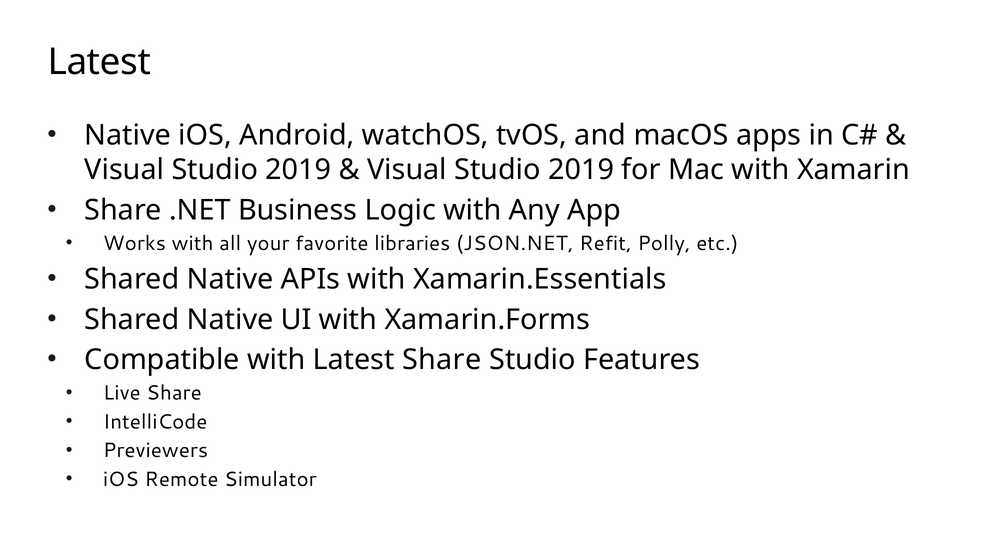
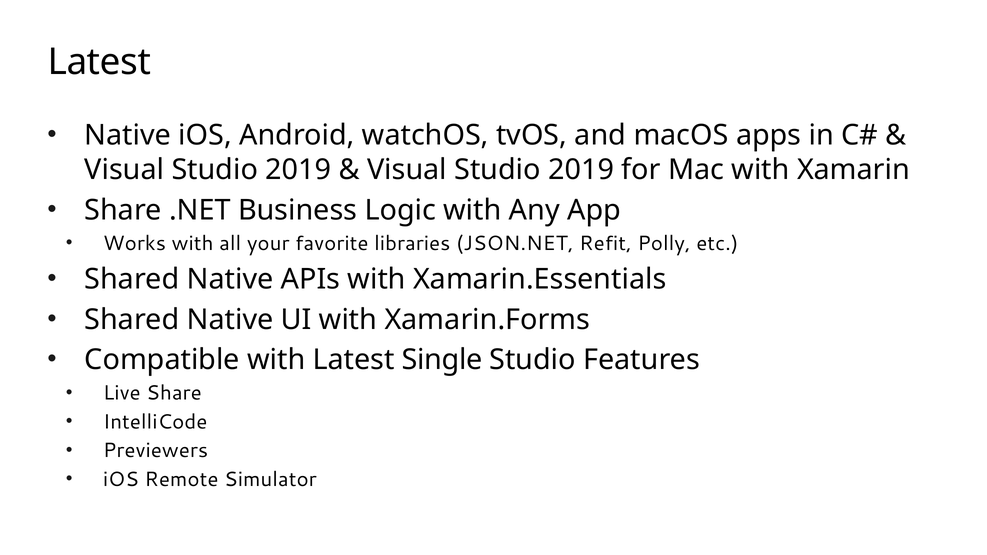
Latest Share: Share -> Single (442, 360)
